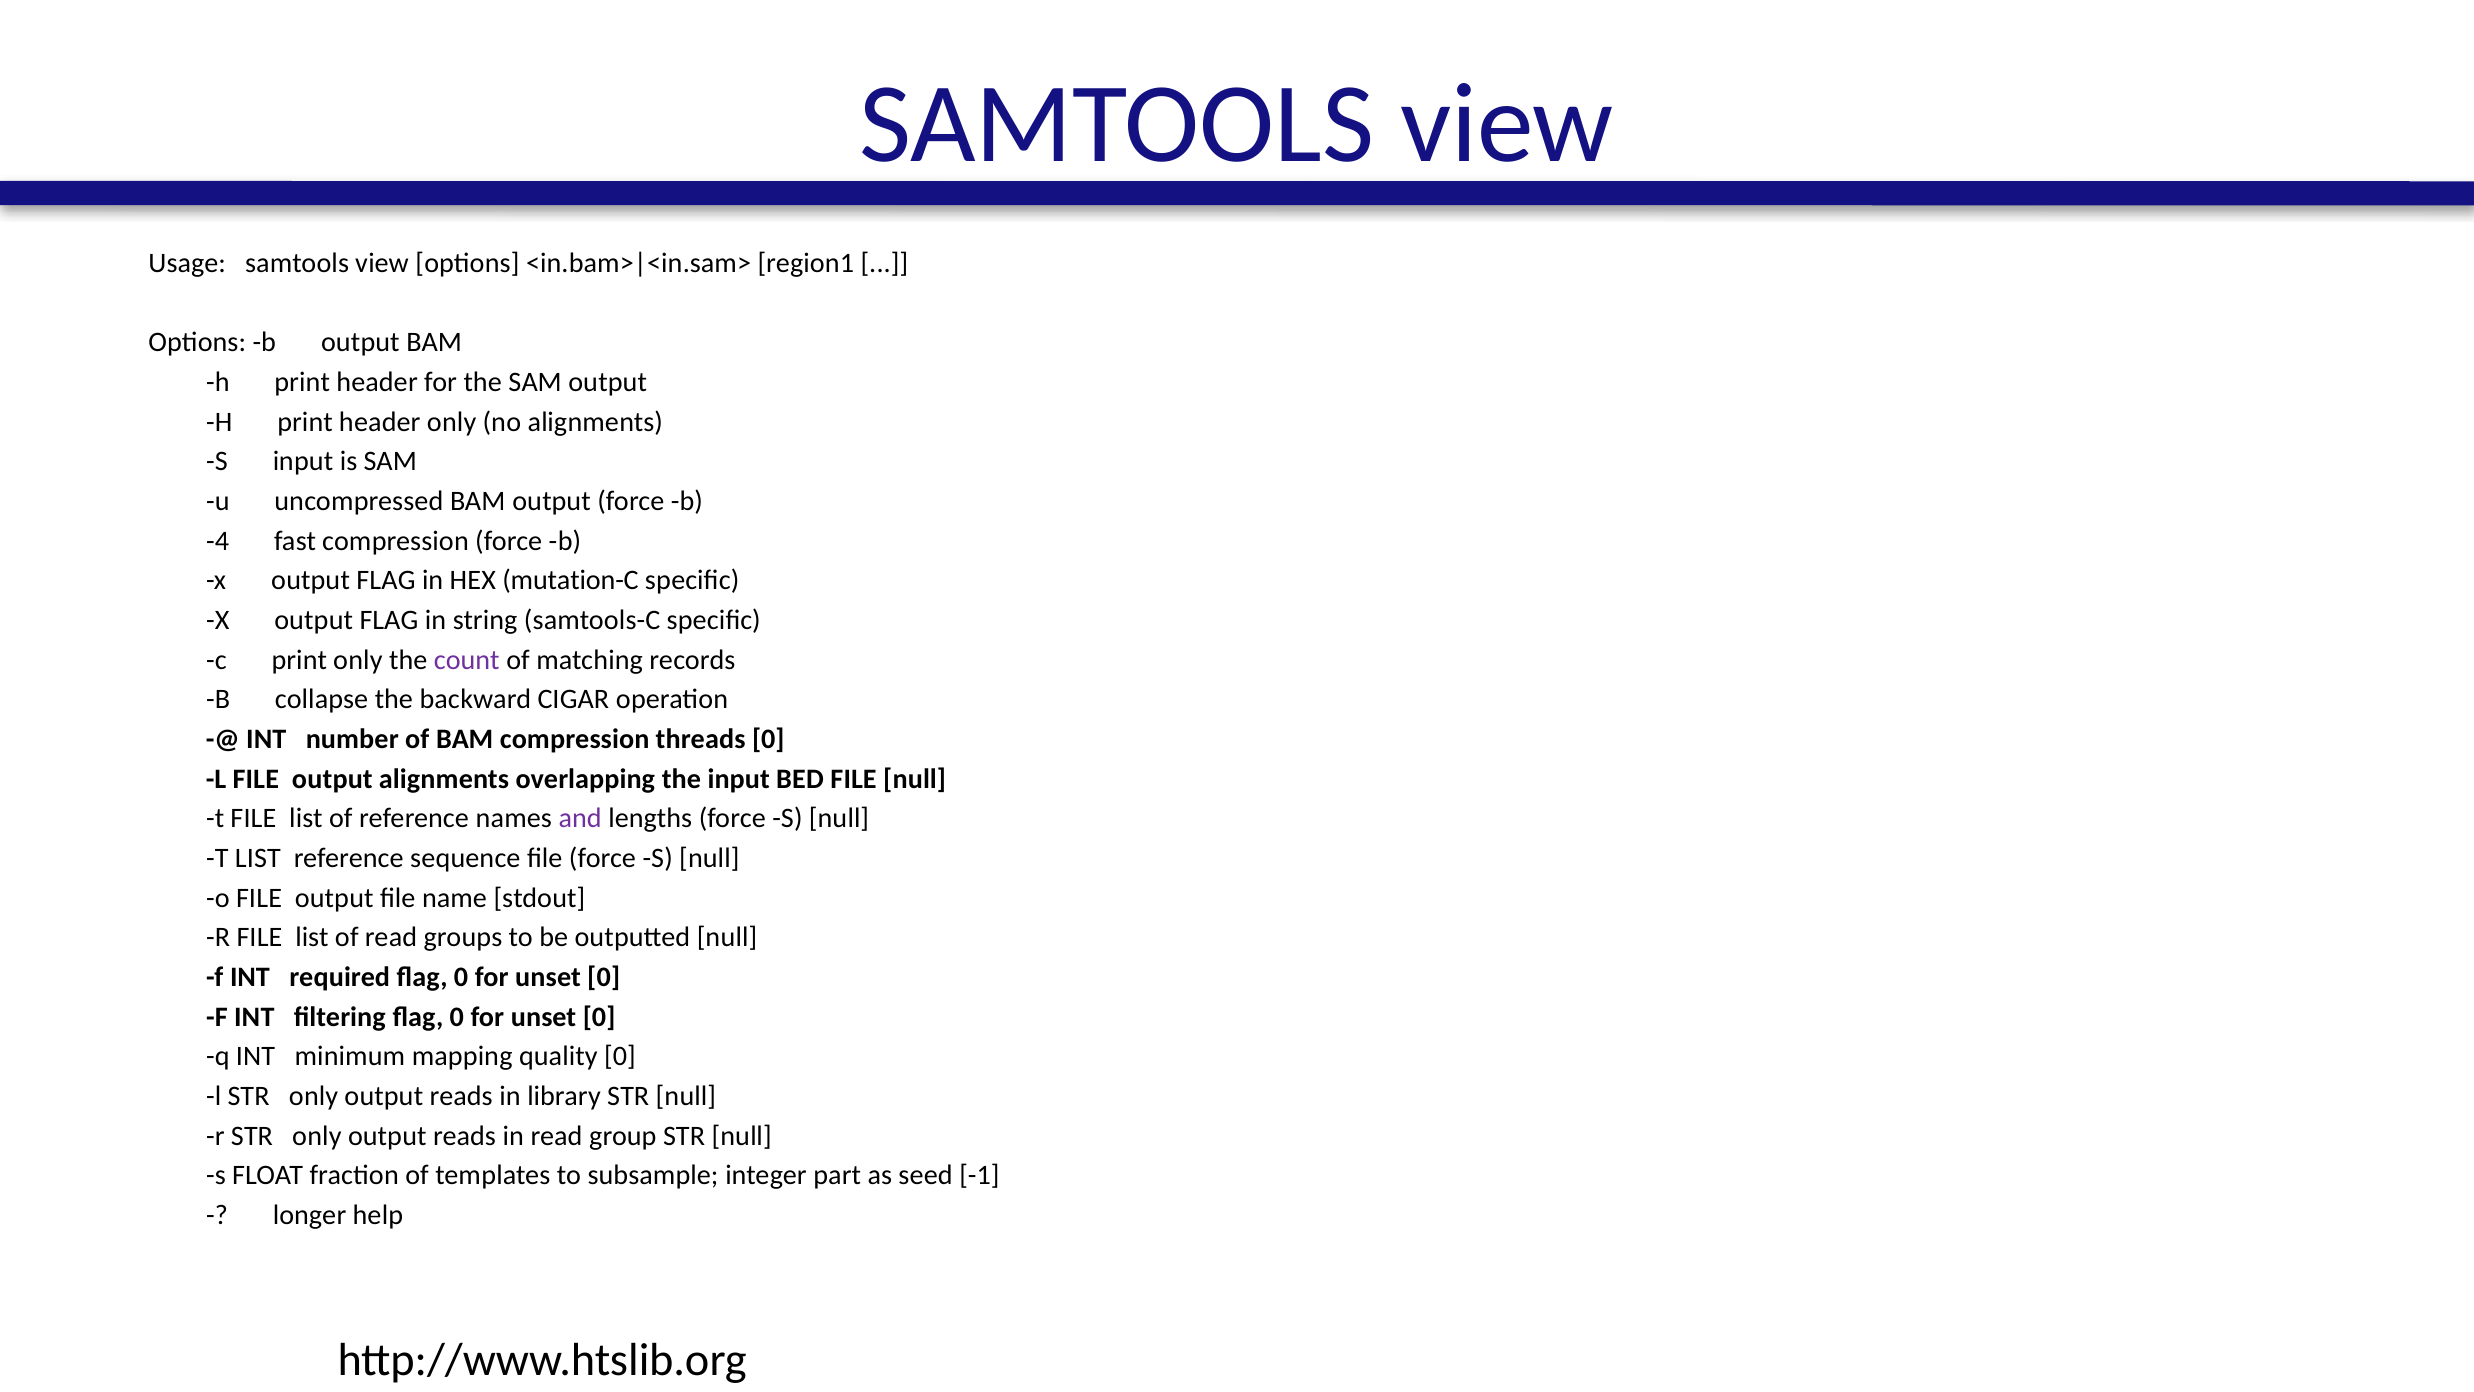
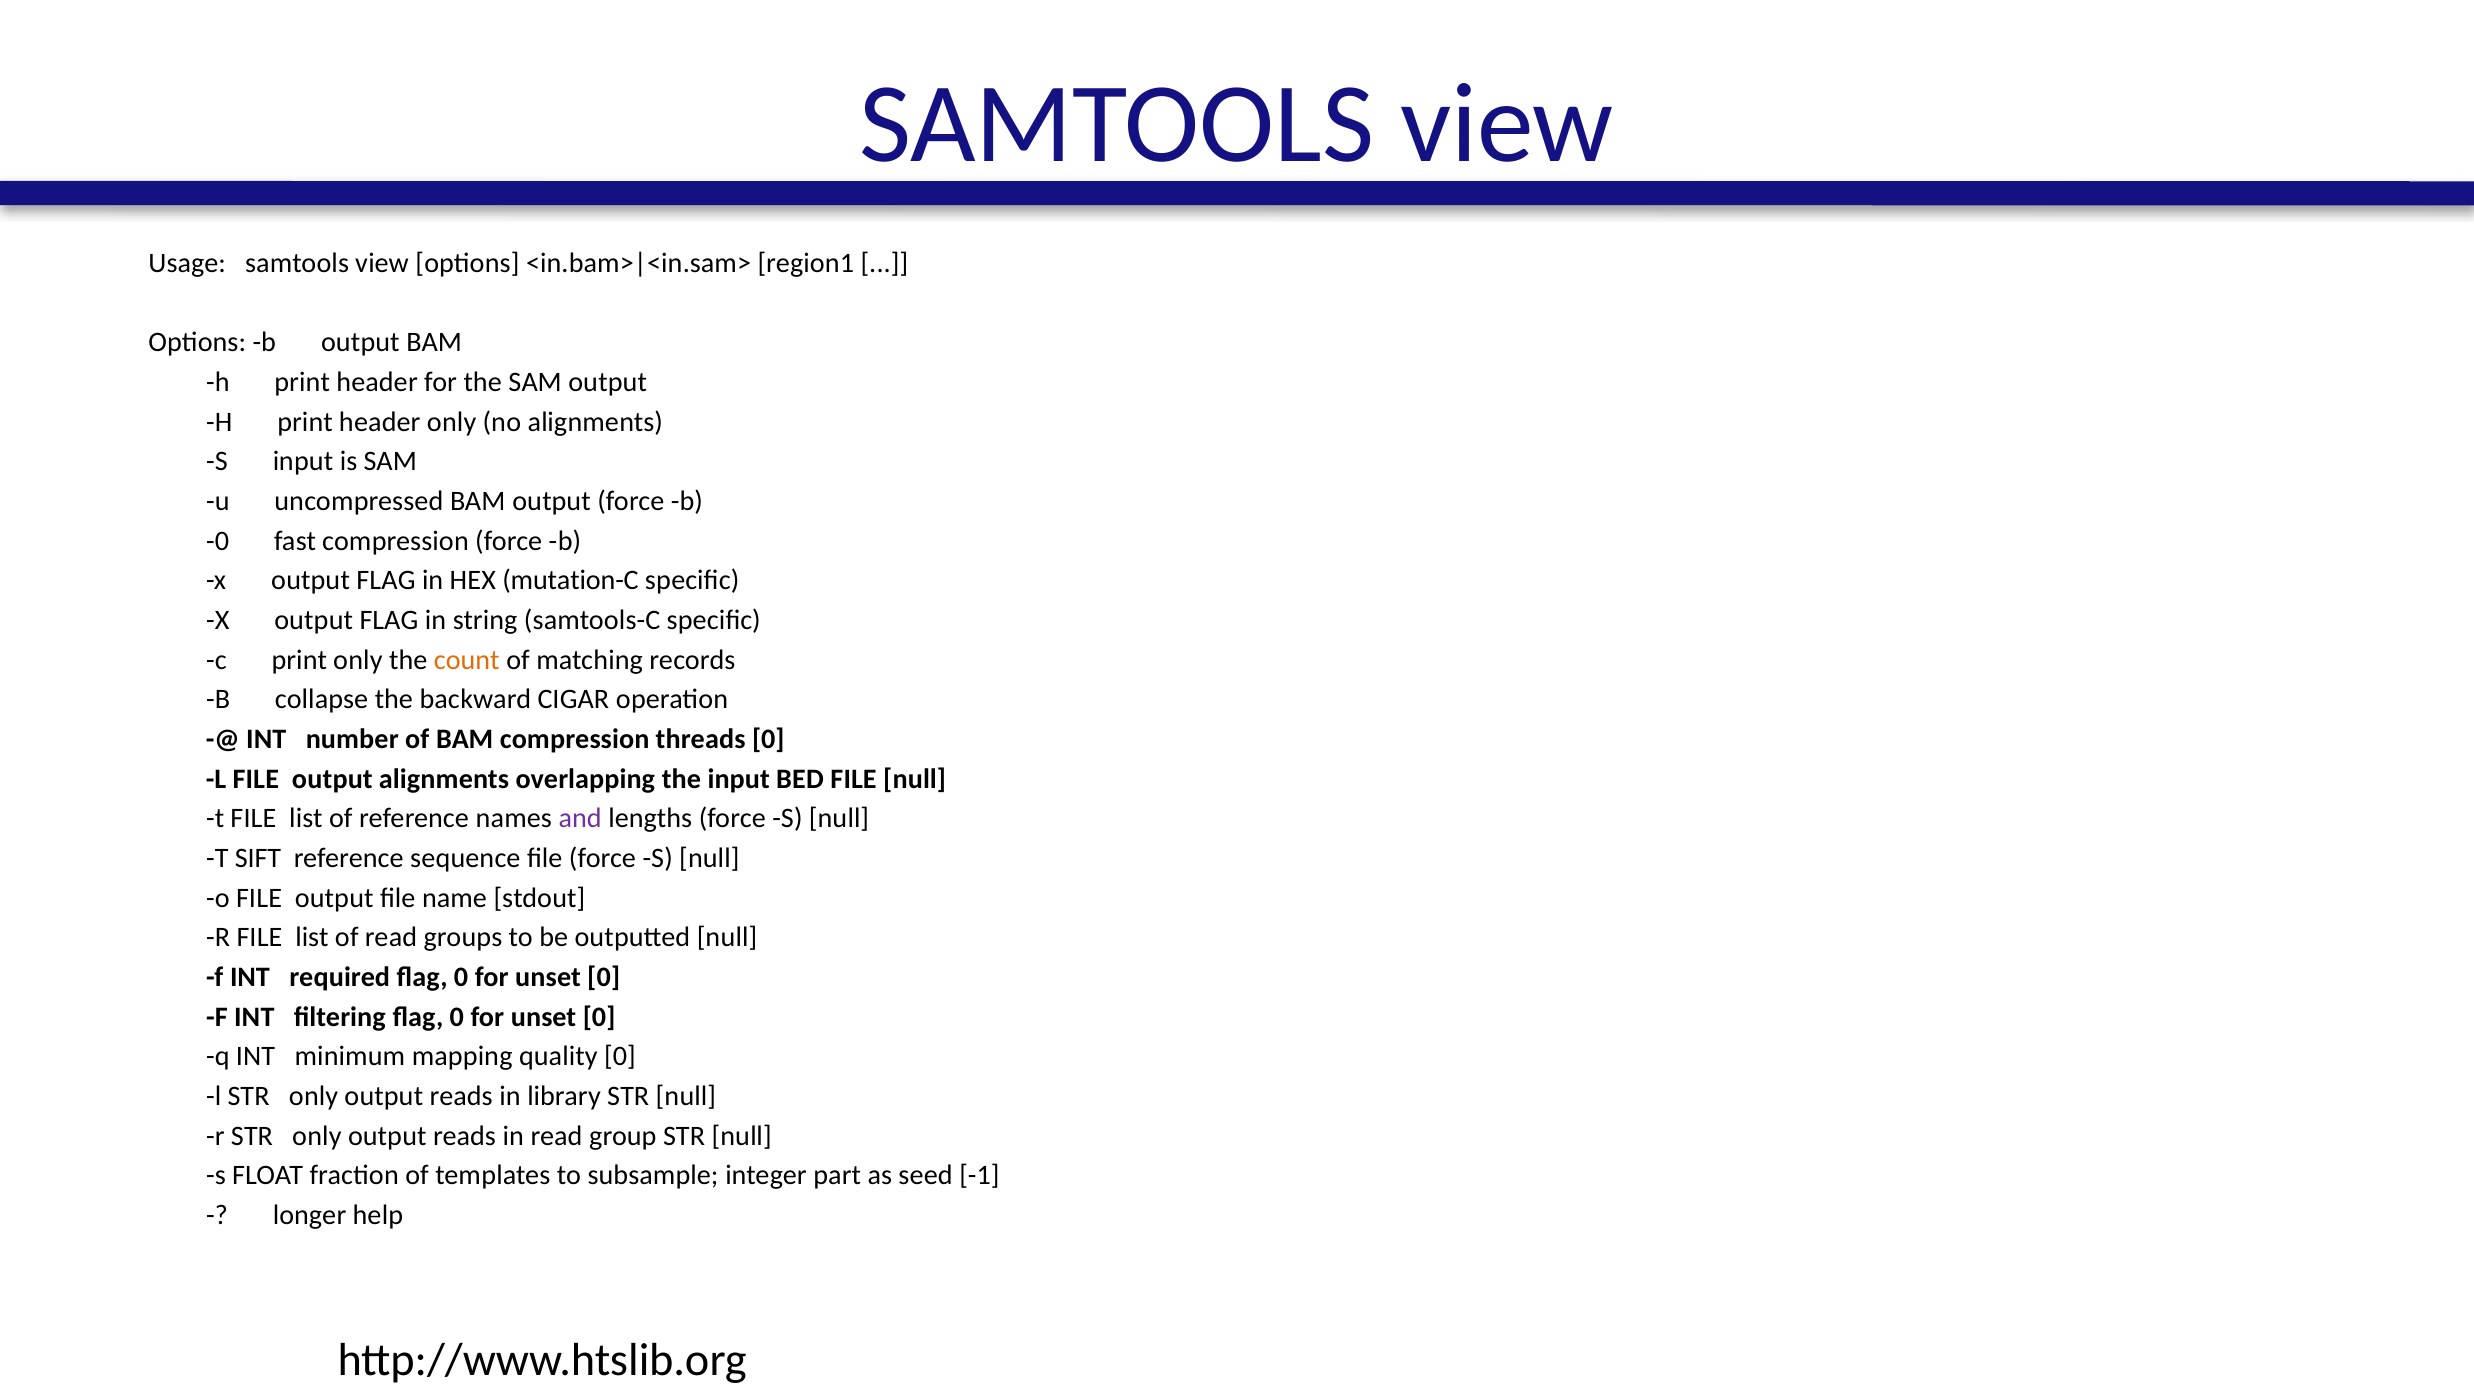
-4: -4 -> -0 (218, 541)
count colour: purple -> orange (467, 660)
T LIST: LIST -> SIFT (258, 858)
